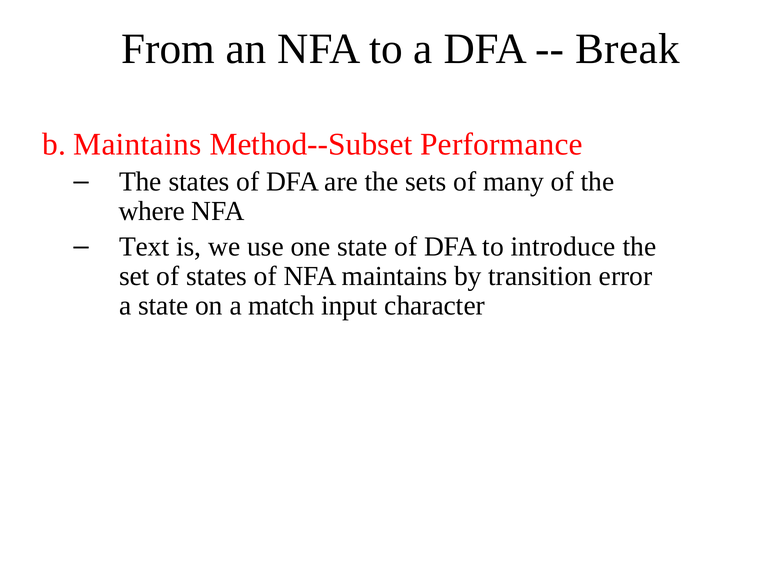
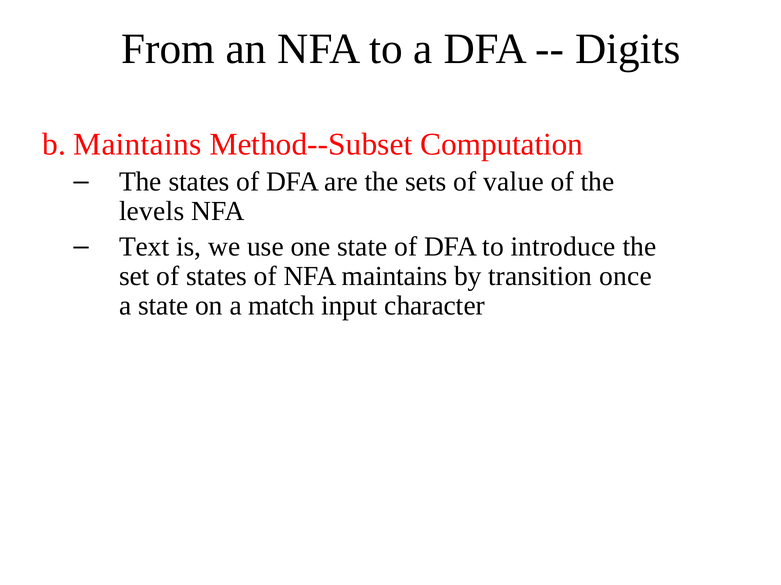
Break: Break -> Digits (628, 49)
Performance: Performance -> Computation (502, 144)
many: many -> value (513, 182)
where: where -> levels (152, 211)
error: error -> once (625, 276)
